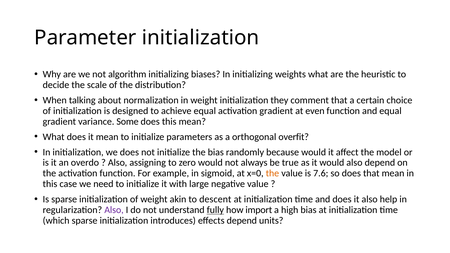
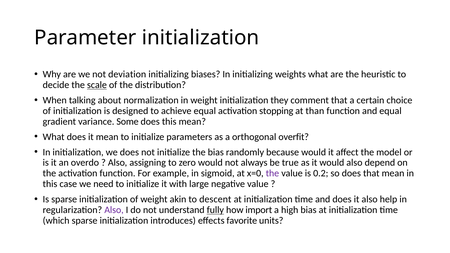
algorithm: algorithm -> deviation (127, 74)
scale underline: none -> present (97, 85)
activation gradient: gradient -> stopping (276, 111)
even: even -> than (315, 111)
the colour: orange -> purple (272, 173)
7.6: 7.6 -> 0.2 (321, 173)
effects depend: depend -> favorite (242, 221)
